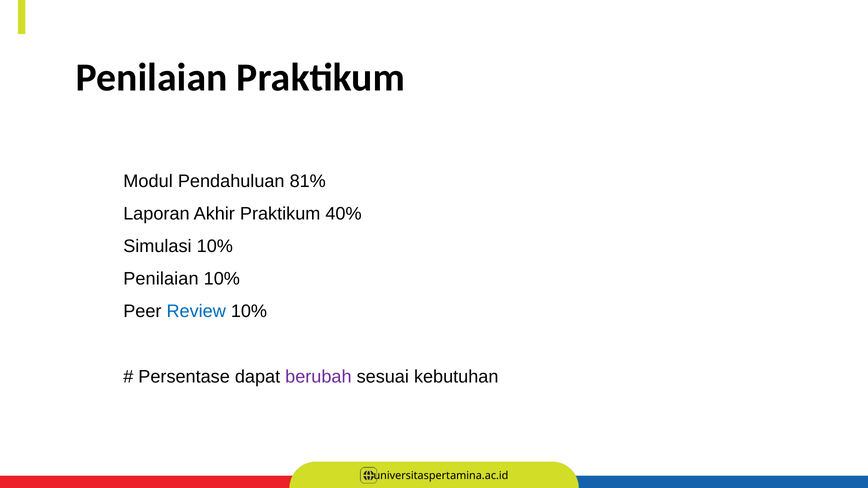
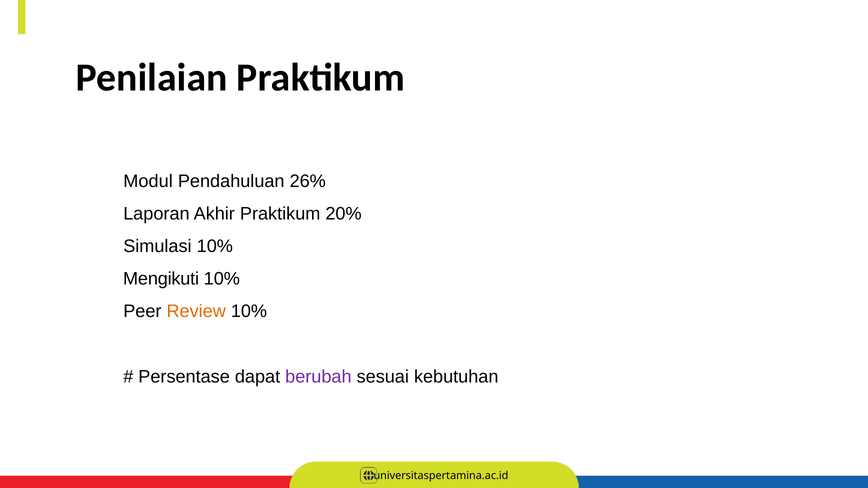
81%: 81% -> 26% (308, 181)
40%: 40% -> 20% (344, 214)
Penilaian: Penilaian -> Mengikuti (161, 279)
Review colour: blue -> orange (196, 312)
